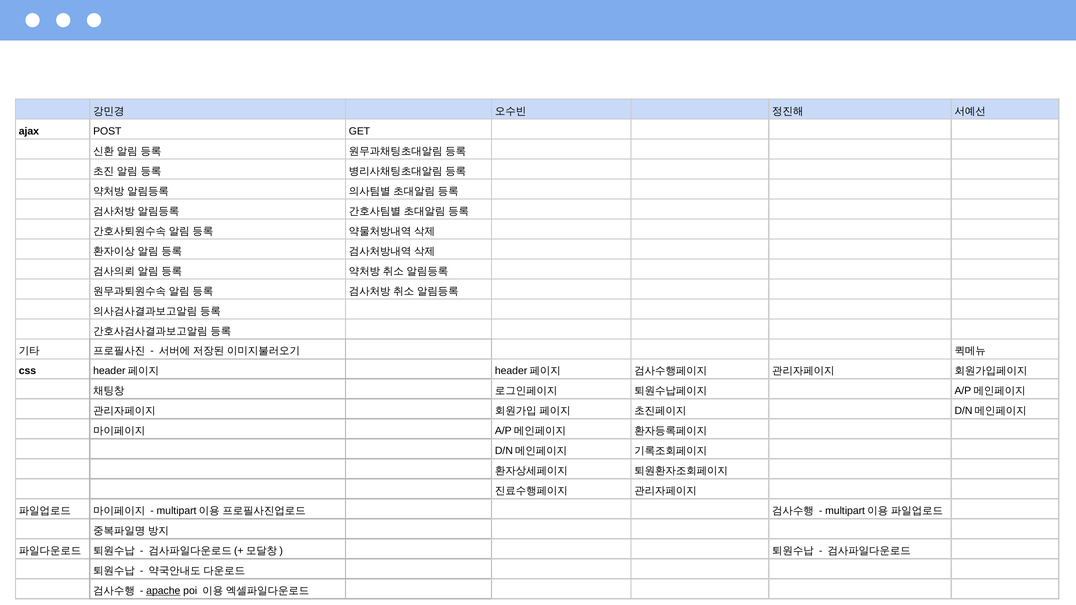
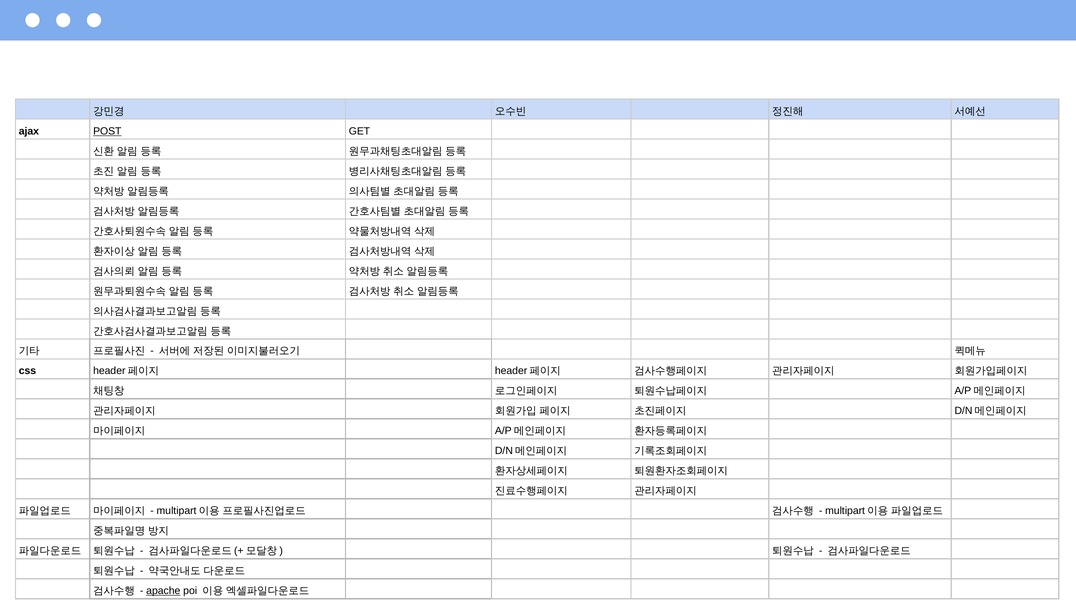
POST underline: none -> present (107, 131)
